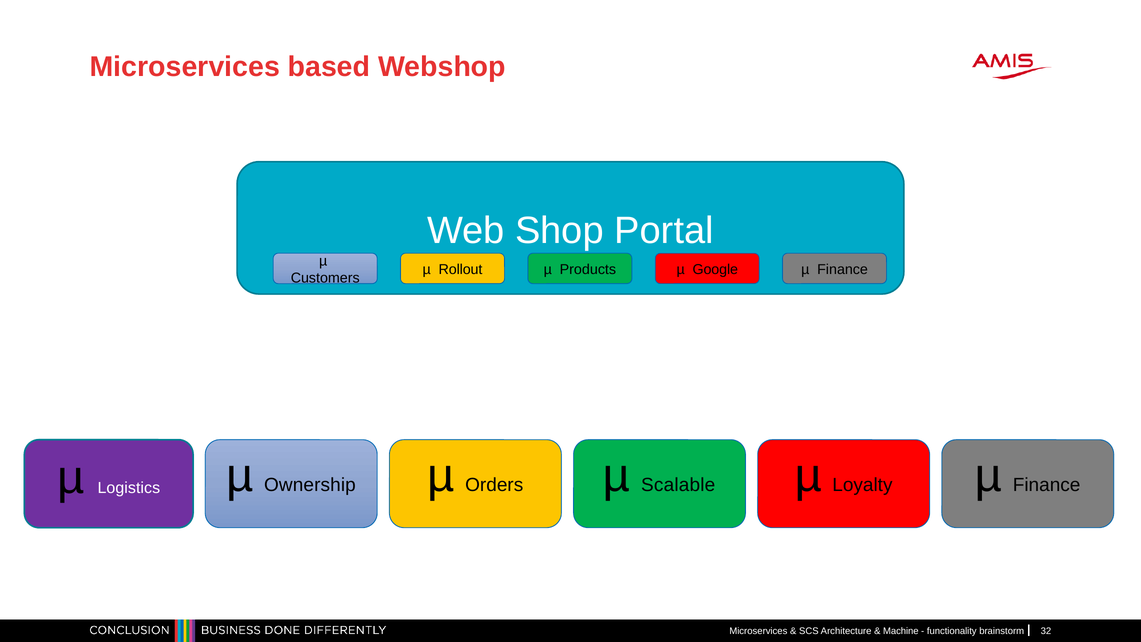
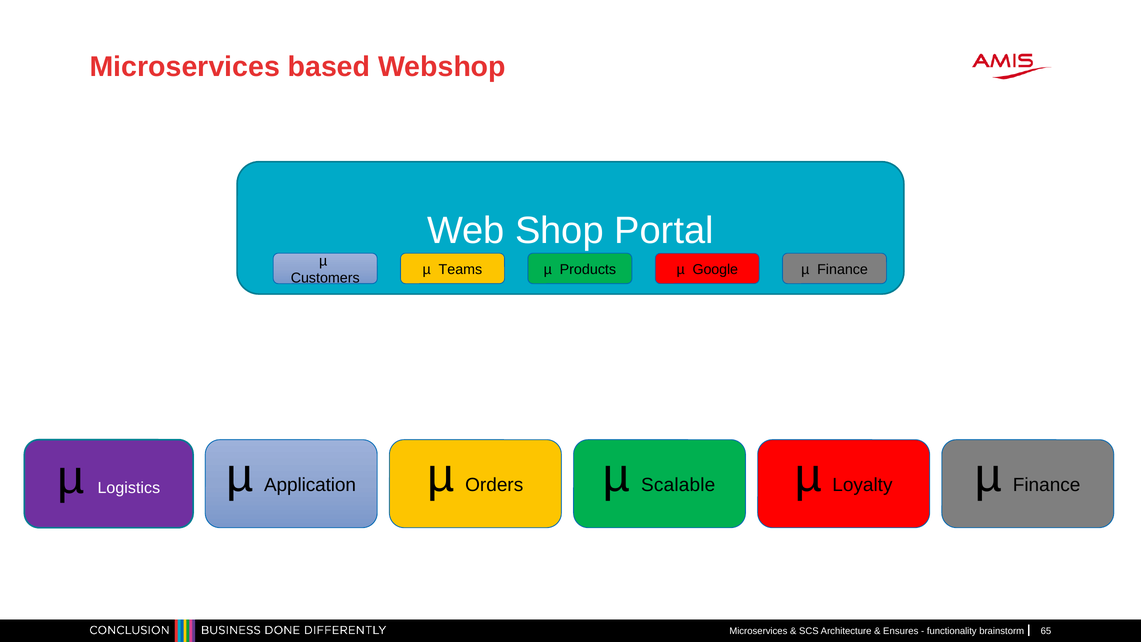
Rollout: Rollout -> Teams (460, 269)
Ownership: Ownership -> Application (310, 485)
Machine: Machine -> Ensures (901, 631)
32: 32 -> 65 (1046, 631)
